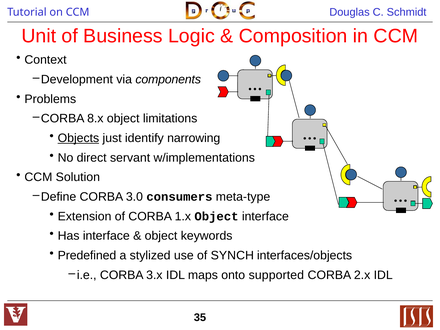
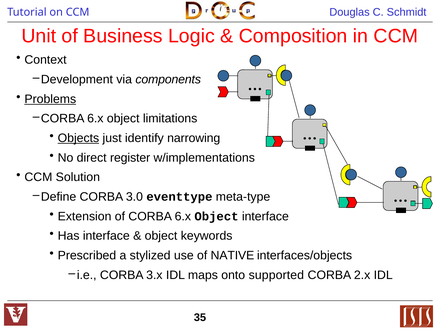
Problems underline: none -> present (50, 99)
8.x: 8.x -> 6.x (95, 119)
servant: servant -> register (130, 158)
consumers: consumers -> eventtype (179, 197)
of CORBA 1.x: 1.x -> 6.x (183, 216)
Predefined: Predefined -> Prescribed (87, 255)
SYNCH: SYNCH -> NATIVE (232, 255)
